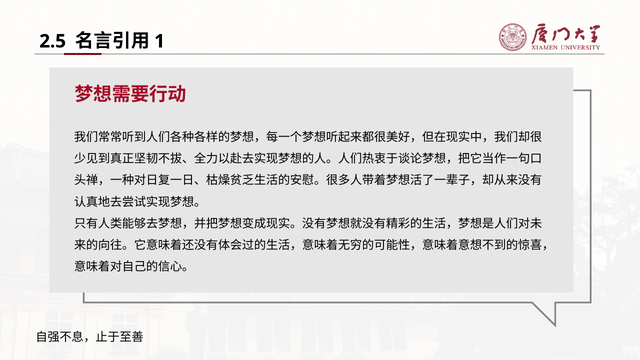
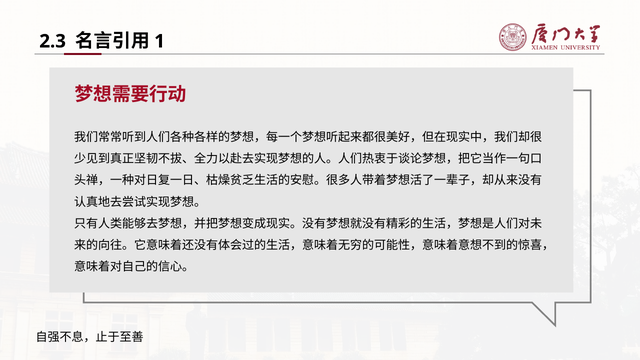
2.5: 2.5 -> 2.3 (53, 41)
